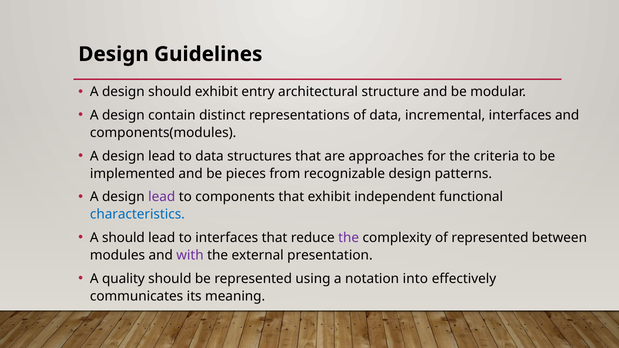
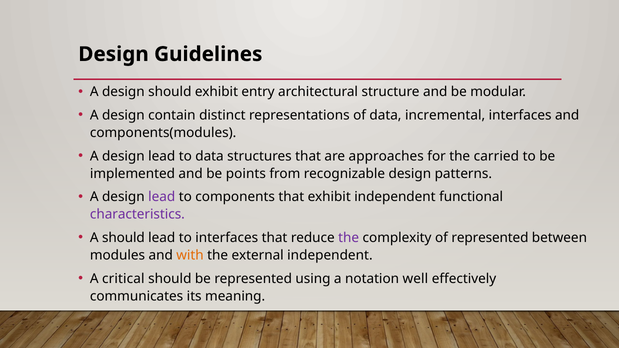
criteria: criteria -> carried (496, 156)
pieces: pieces -> points (246, 174)
characteristics colour: blue -> purple (137, 215)
with colour: purple -> orange (190, 256)
external presentation: presentation -> independent (330, 256)
quality: quality -> critical (123, 279)
into: into -> well (415, 279)
